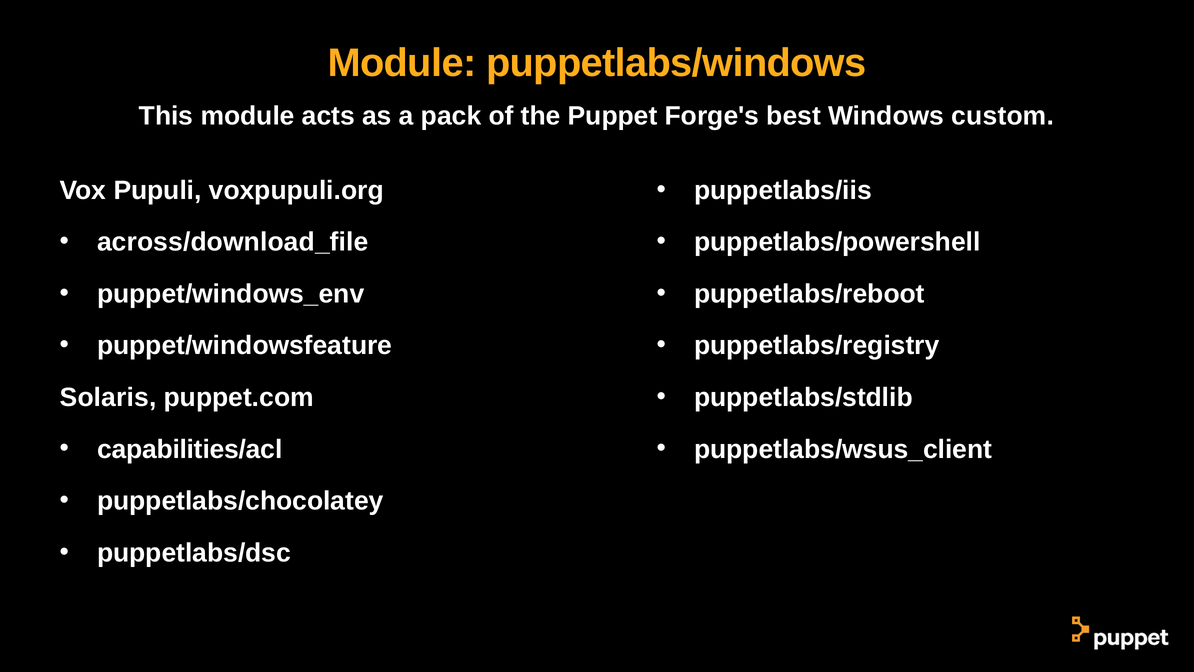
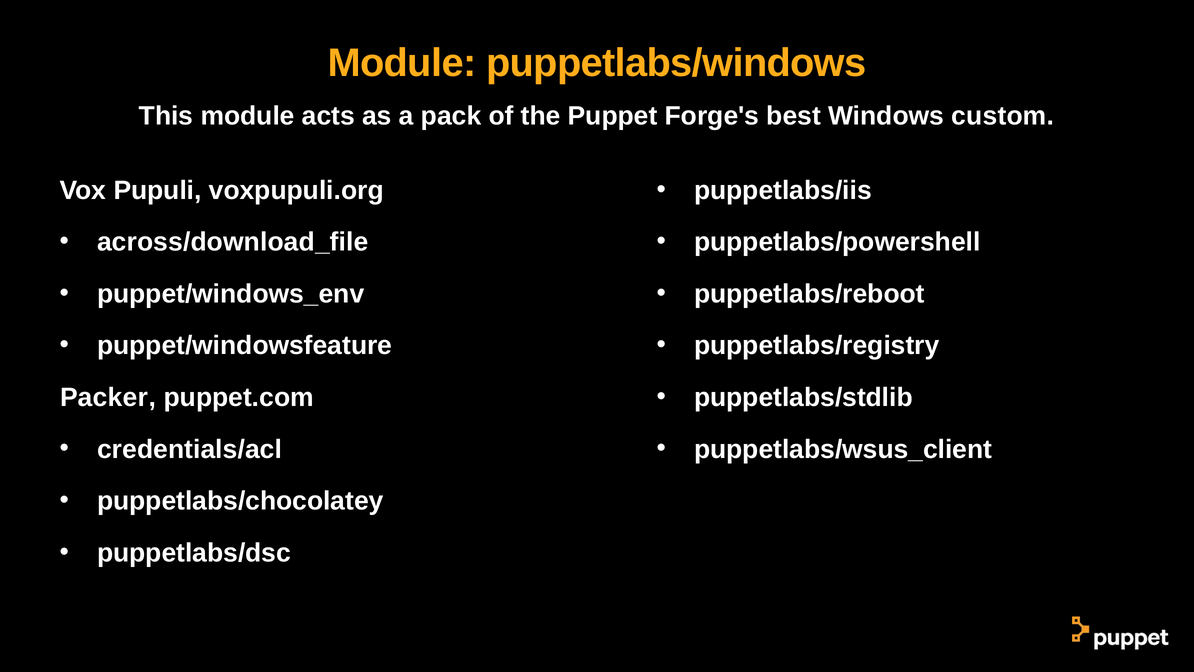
Solaris: Solaris -> Packer (108, 397)
capabilities/acl: capabilities/acl -> credentials/acl (190, 449)
